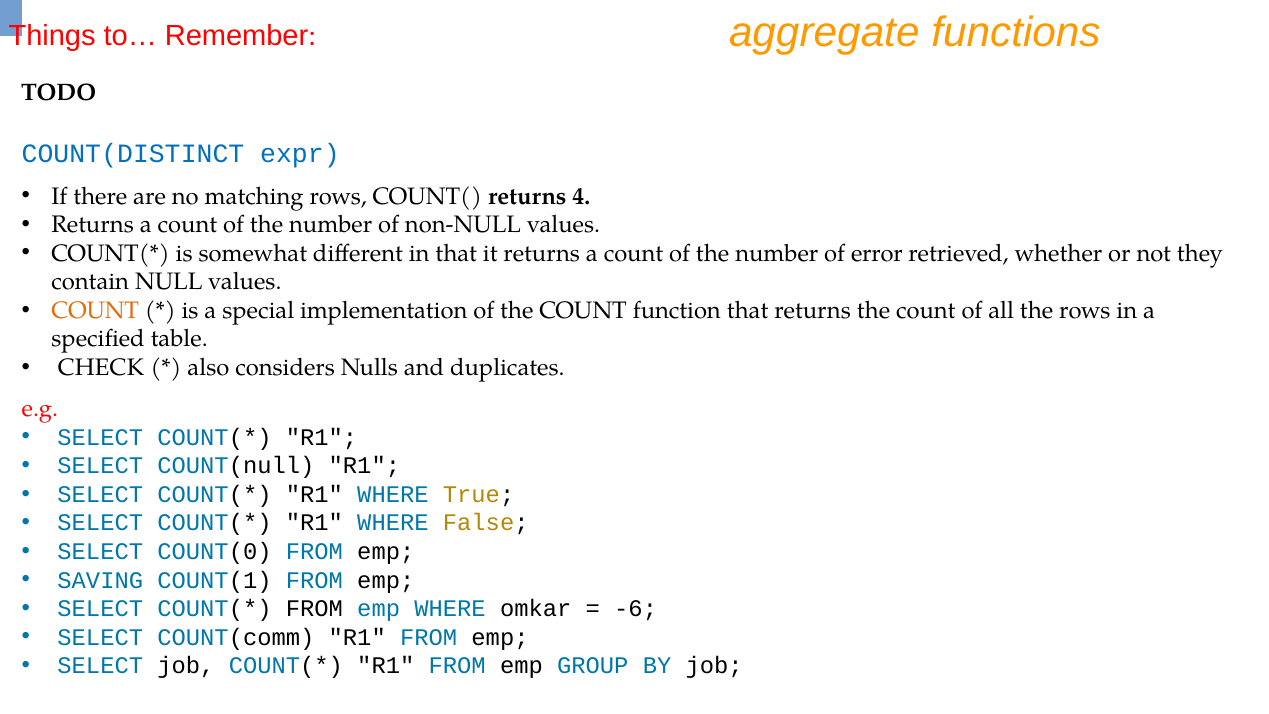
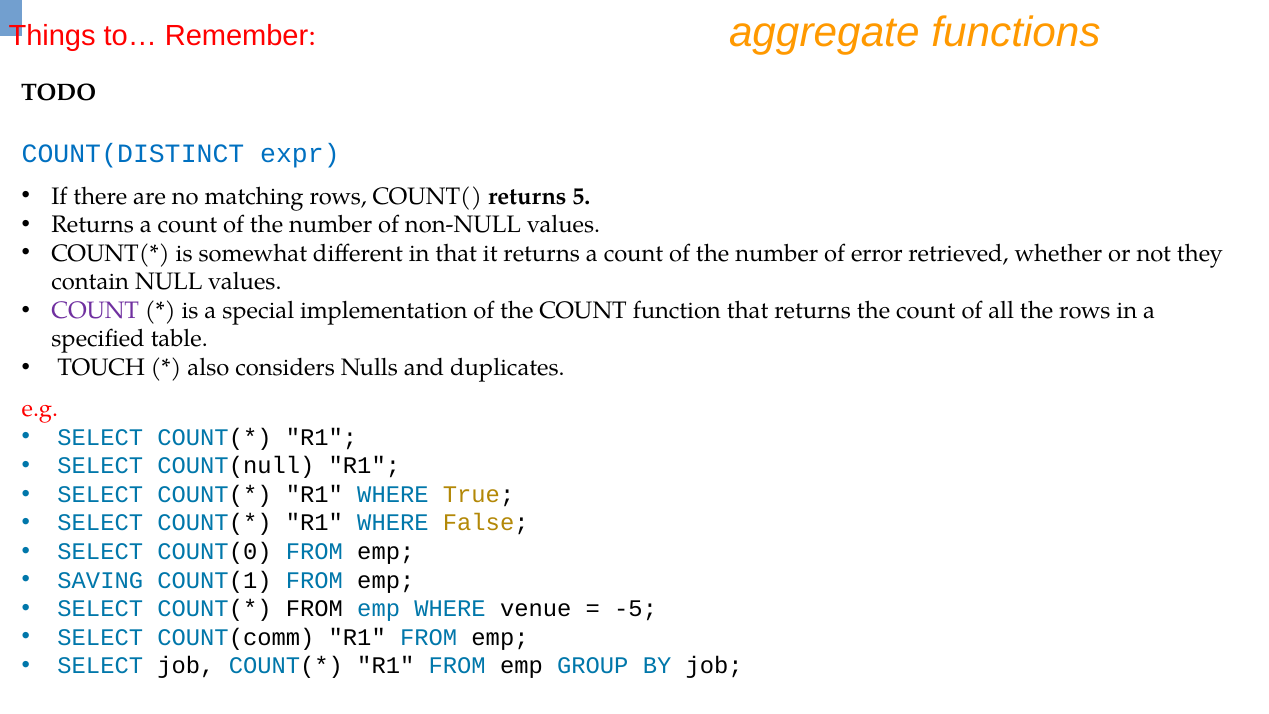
4: 4 -> 5 (581, 196)
COUNT colour: orange -> purple (95, 310)
CHECK: CHECK -> TOUCH (101, 367)
omkar: omkar -> venue (536, 609)
-6: -6 -> -5 (636, 609)
